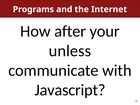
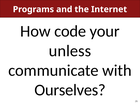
after: after -> code (70, 31)
Javascript: Javascript -> Ourselves (70, 90)
